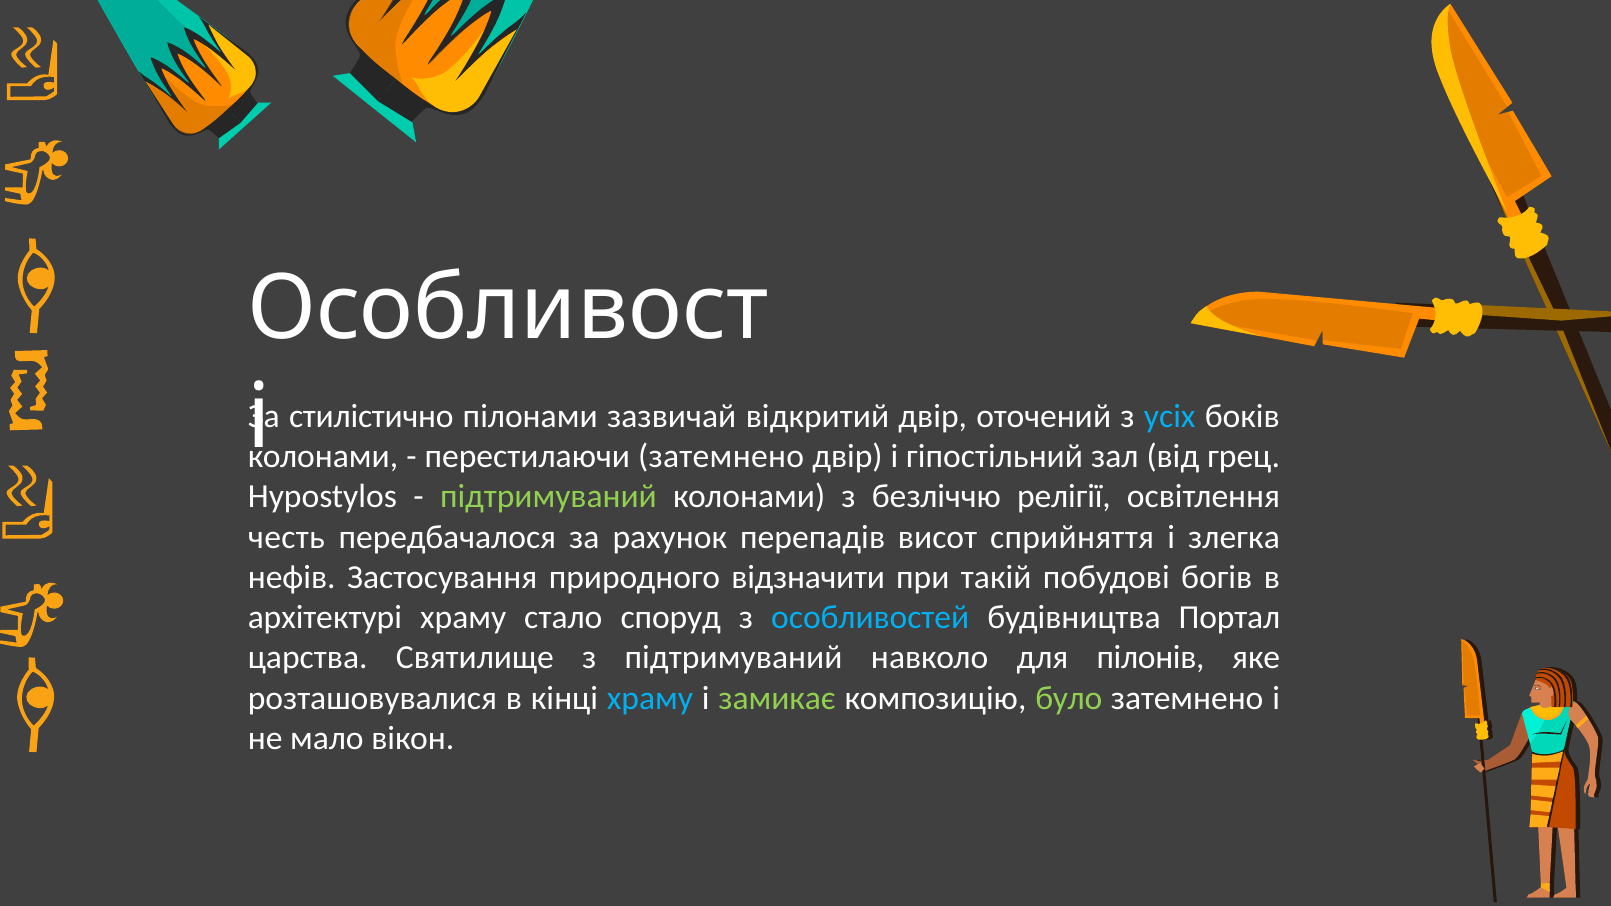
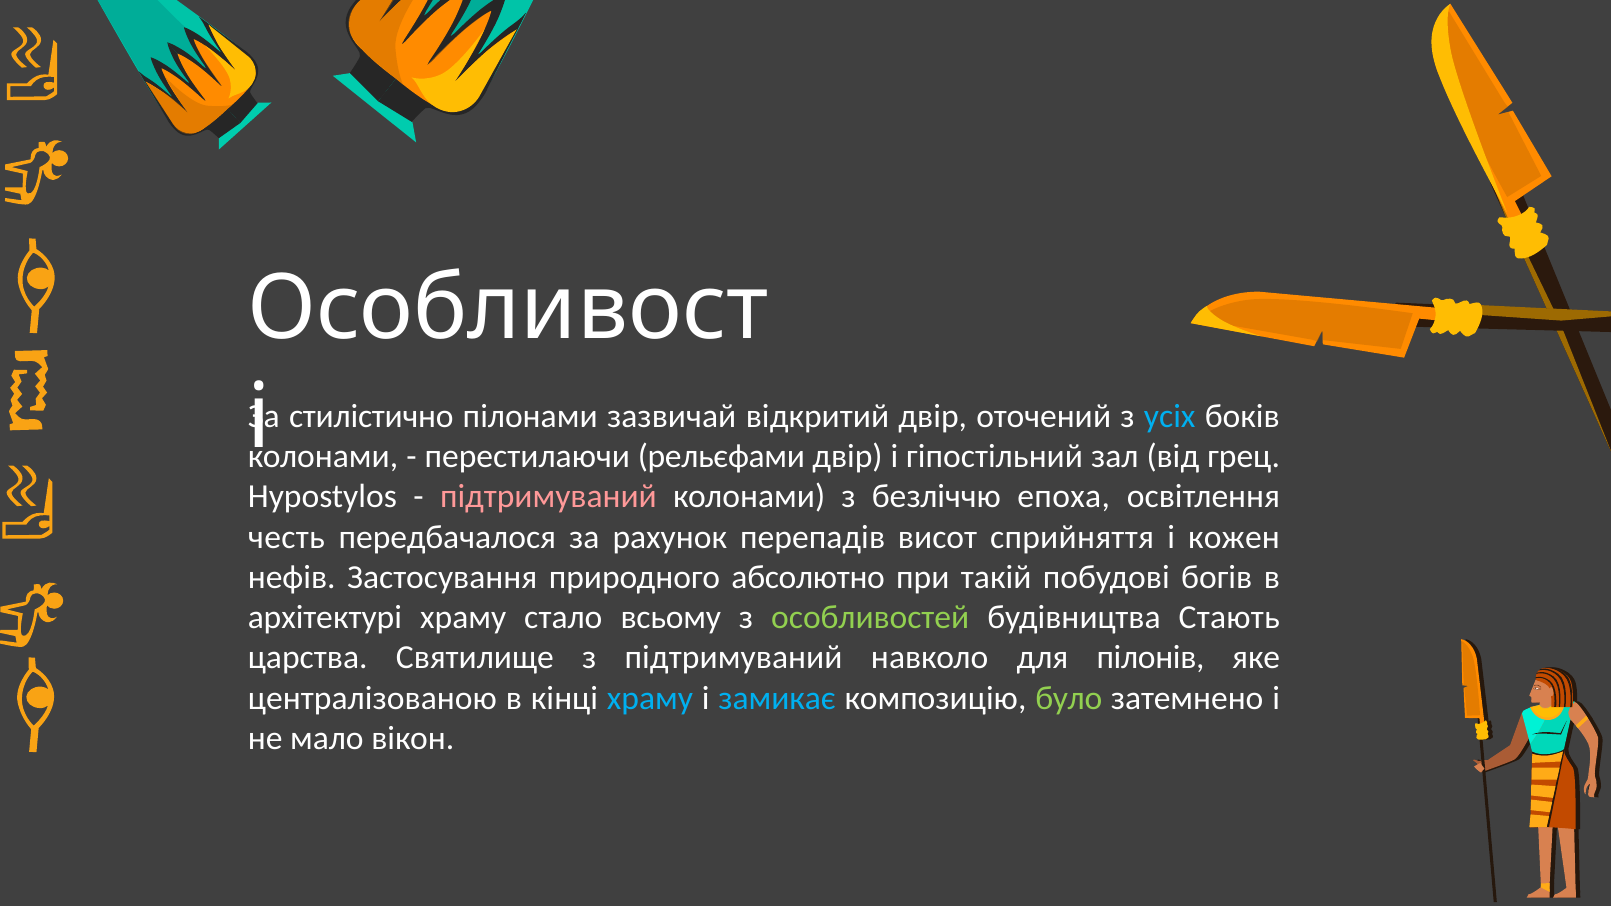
перестилаючи затемнено: затемнено -> рельєфами (721, 457)
підтримуваний colour: light green -> pink (548, 497)
релігії: релігії -> епоха (1064, 497)
злегка: злегка -> кожен (1234, 537)
відзначити: відзначити -> абсолютно (808, 577)
споруд: споруд -> всьому (671, 618)
особливостей colour: light blue -> light green (870, 618)
Портал: Портал -> Стають (1229, 618)
розташовувалися: розташовувалися -> централізованою (372, 698)
замикає colour: light green -> light blue (777, 698)
